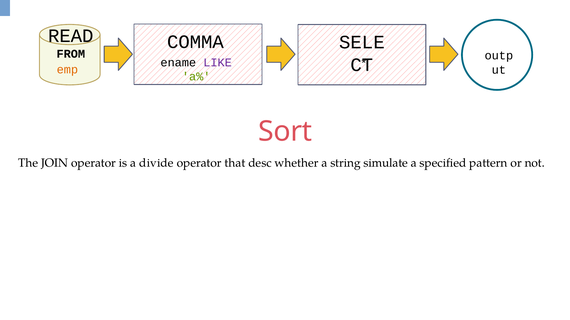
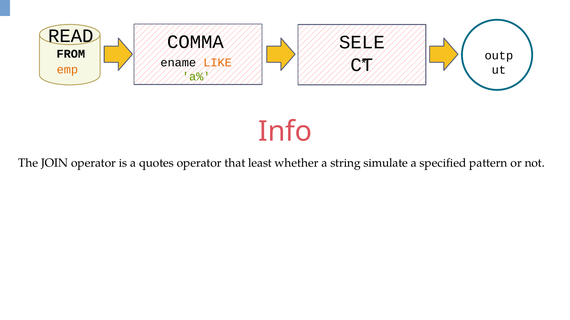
LIKE colour: purple -> orange (218, 63)
Sort: Sort -> Info (285, 132)
divide: divide -> quotes (157, 163)
desc: desc -> least (260, 163)
